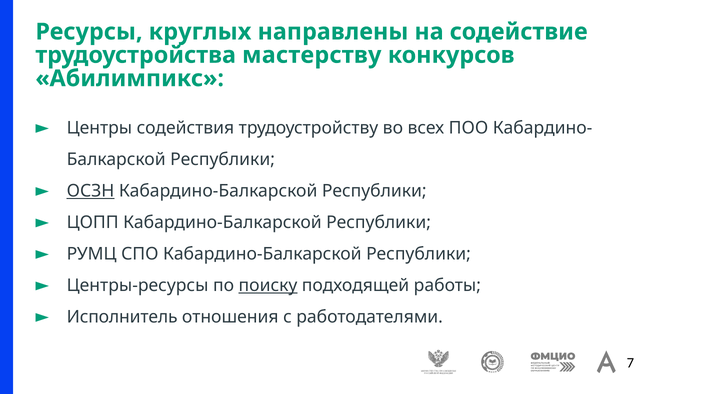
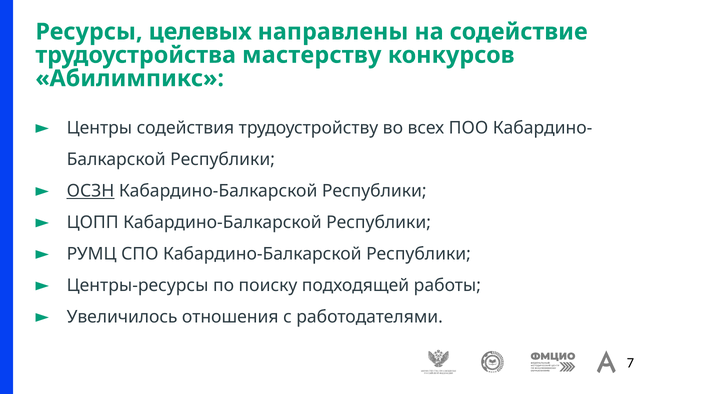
круглых: круглых -> целевых (200, 32)
поиску underline: present -> none (268, 286)
Исполнитель: Исполнитель -> Увеличилось (122, 317)
